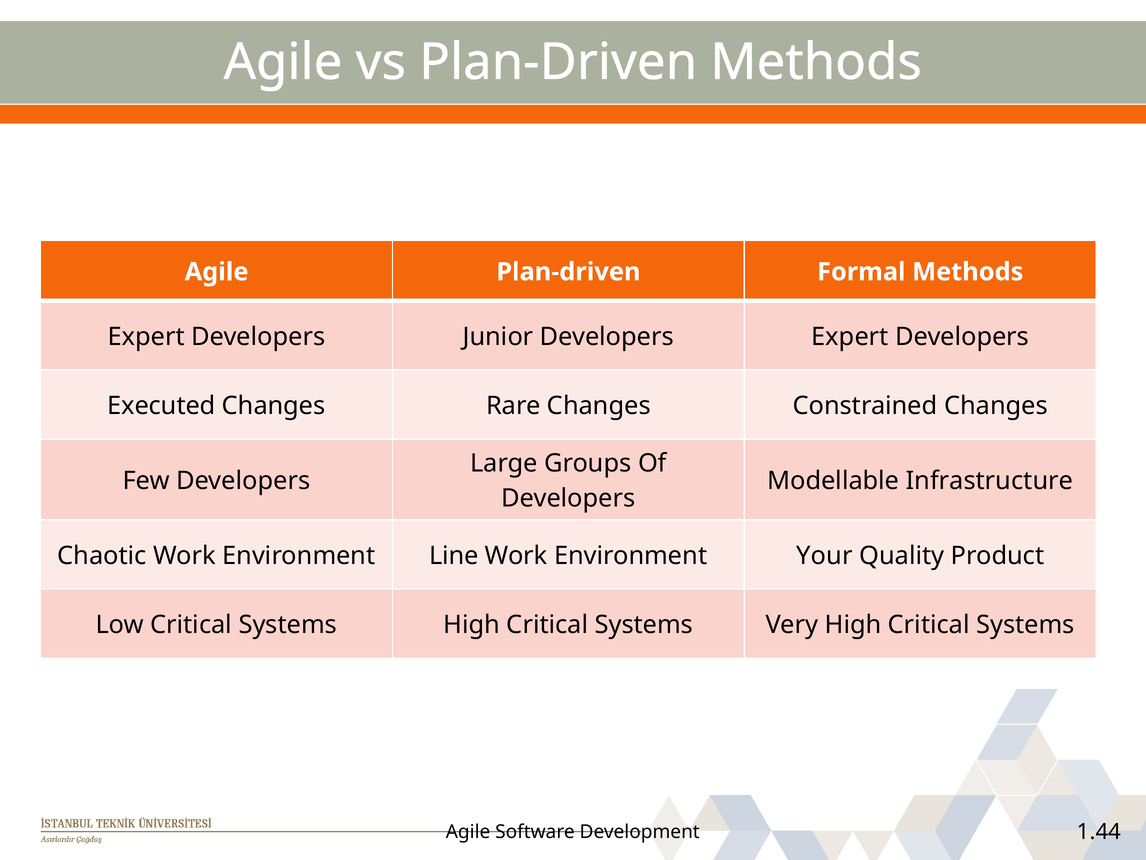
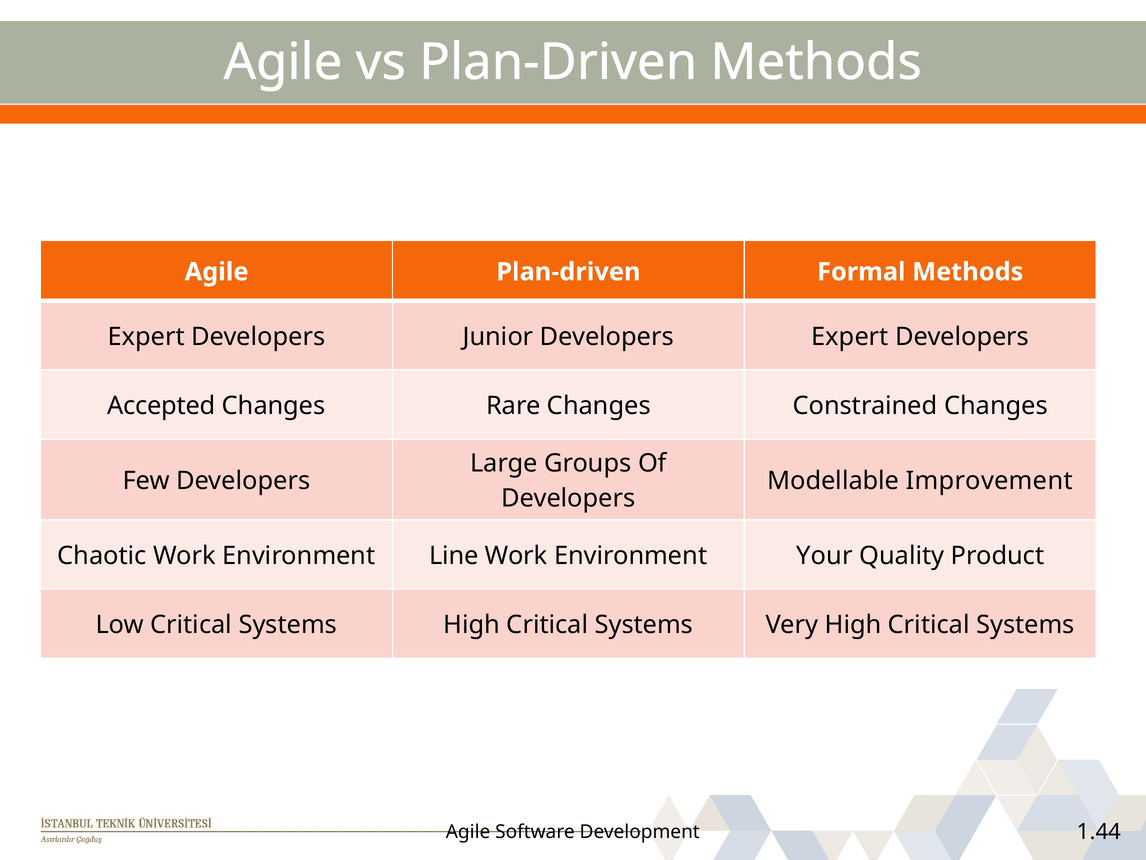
Executed: Executed -> Accepted (161, 406)
Infrastructure: Infrastructure -> Improvement (989, 481)
